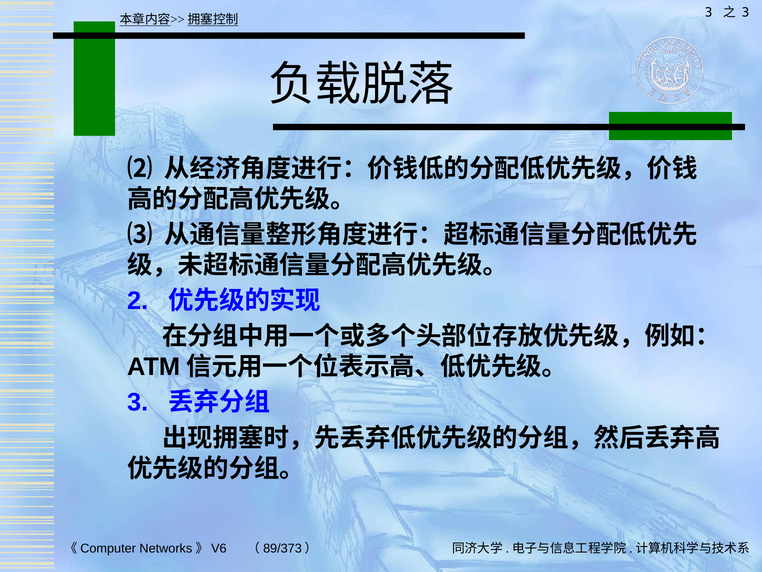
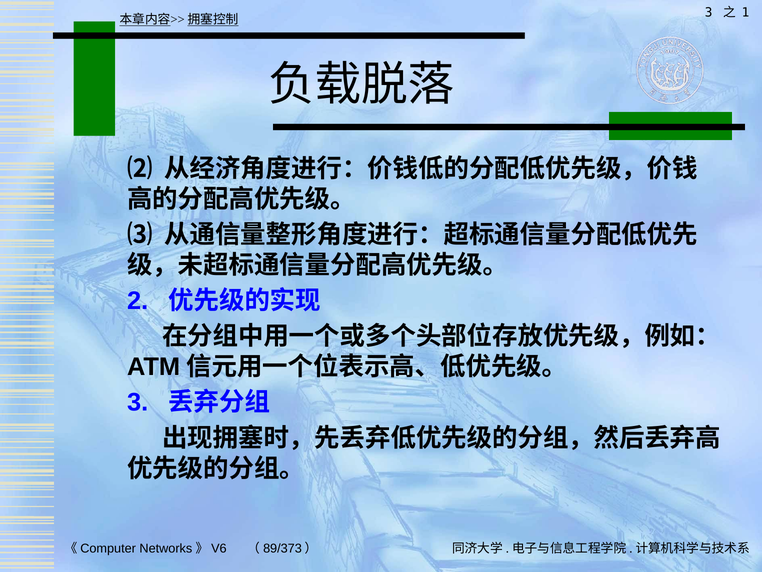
3: 3 -> 1 (745, 12)
